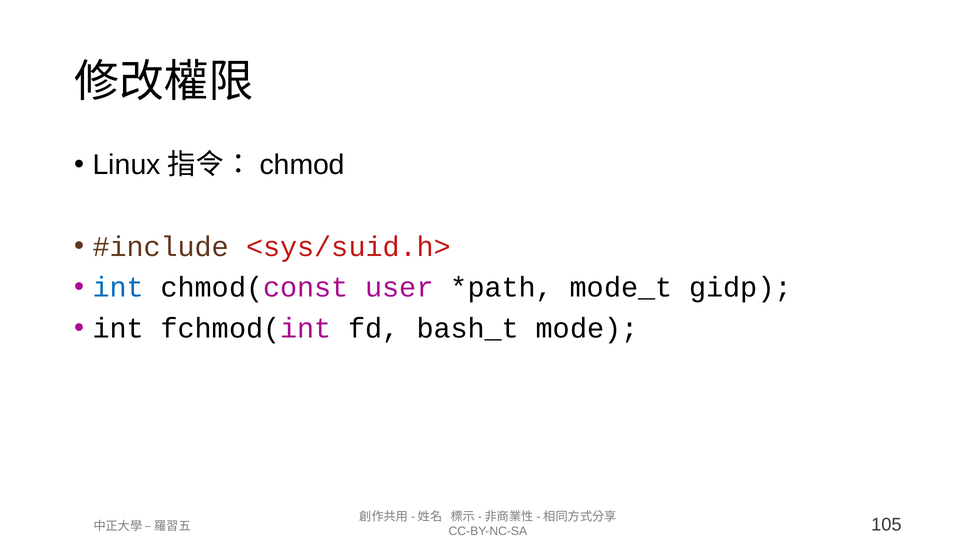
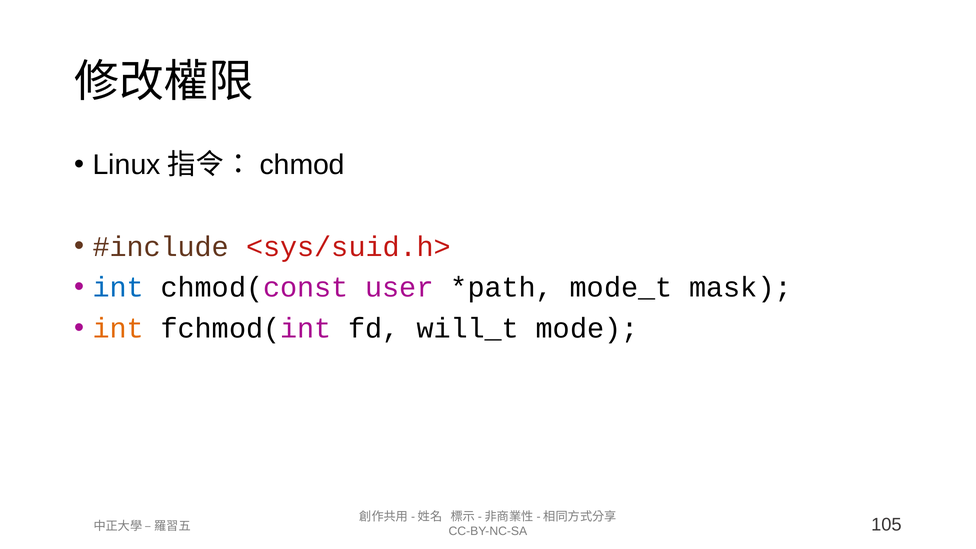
gidp: gidp -> mask (740, 287)
int colour: black -> orange (118, 328)
bash_t: bash_t -> will_t (468, 328)
